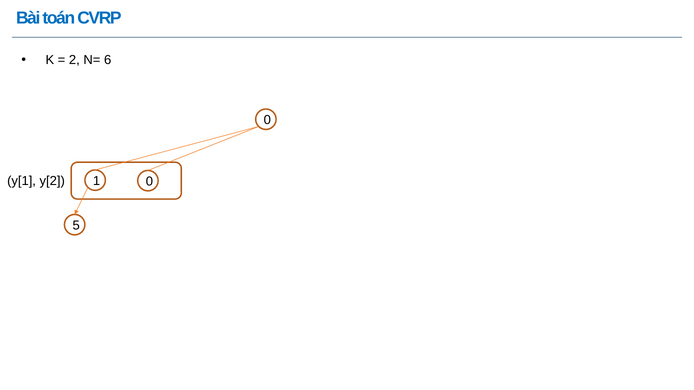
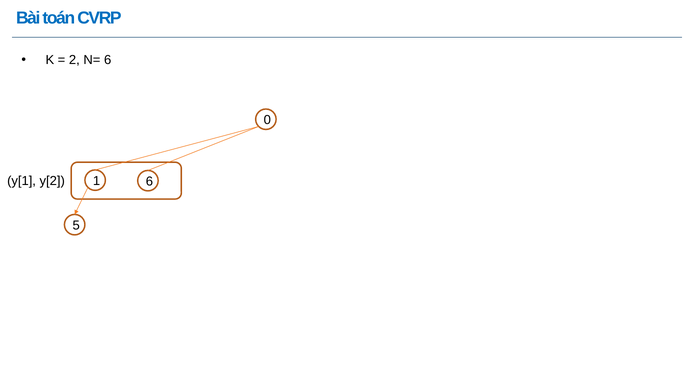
y[2 0: 0 -> 6 (149, 182)
